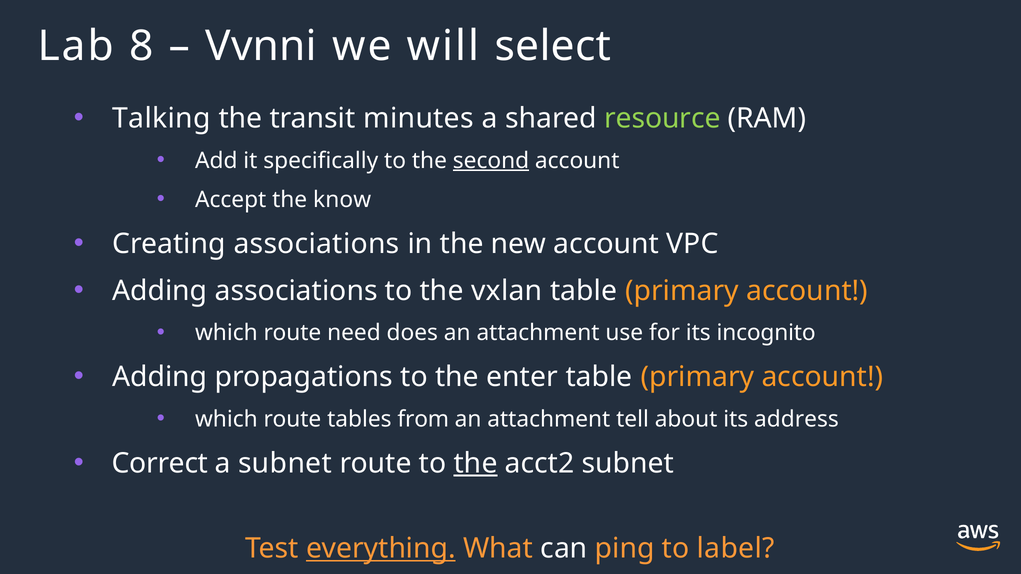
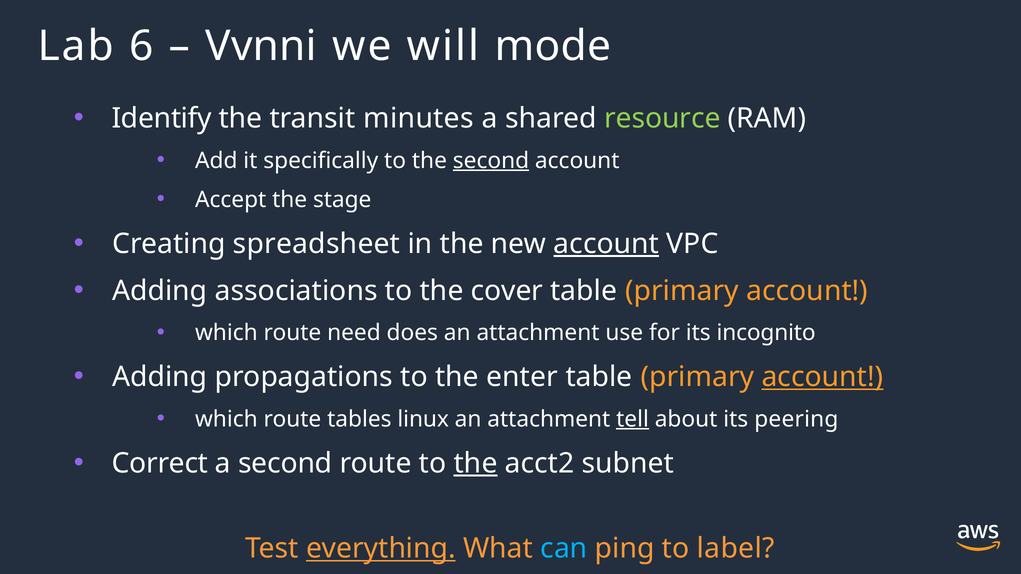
8: 8 -> 6 (141, 46)
select: select -> mode (553, 46)
Talking: Talking -> Identify (162, 119)
know: know -> stage (342, 200)
Creating associations: associations -> spreadsheet (317, 244)
account underline: none -> present (606, 244)
vxlan: vxlan -> cover (507, 291)
account underline: none -> present (822, 377)
from: from -> linux (423, 419)
tell underline: none -> present (633, 419)
address: address -> peering (796, 419)
a subnet: subnet -> second (285, 464)
can colour: white -> light blue (564, 549)
